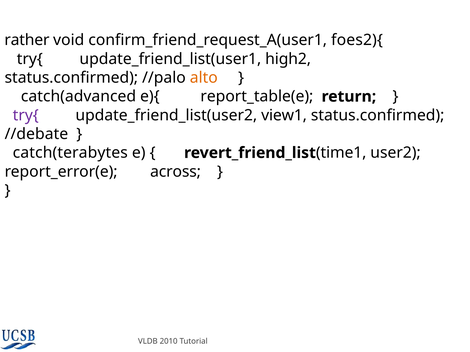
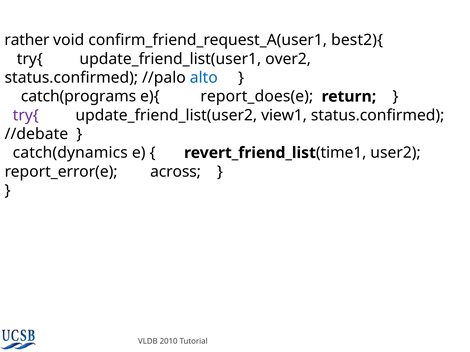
foes2){: foes2){ -> best2){ (357, 40)
high2: high2 -> over2 (288, 59)
alto colour: orange -> blue (204, 78)
catch(advanced: catch(advanced -> catch(programs (79, 97)
report_table(e: report_table(e -> report_does(e (257, 97)
catch(terabytes: catch(terabytes -> catch(dynamics (70, 153)
